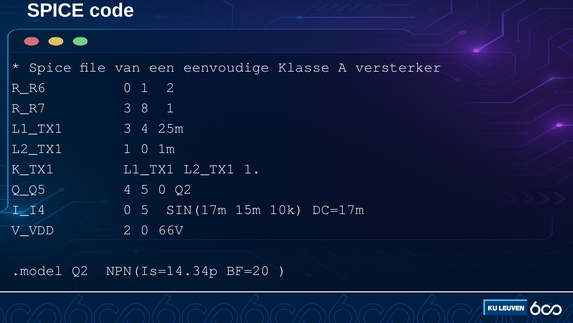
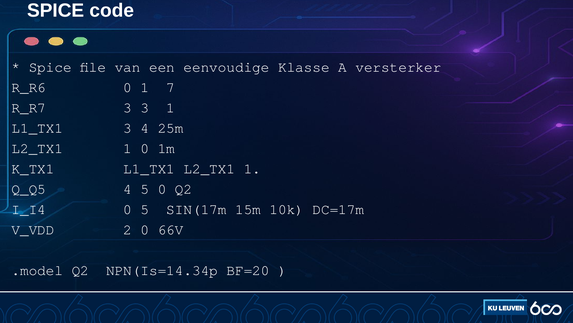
1 2: 2 -> 7 (171, 87)
3 8: 8 -> 3 (145, 108)
